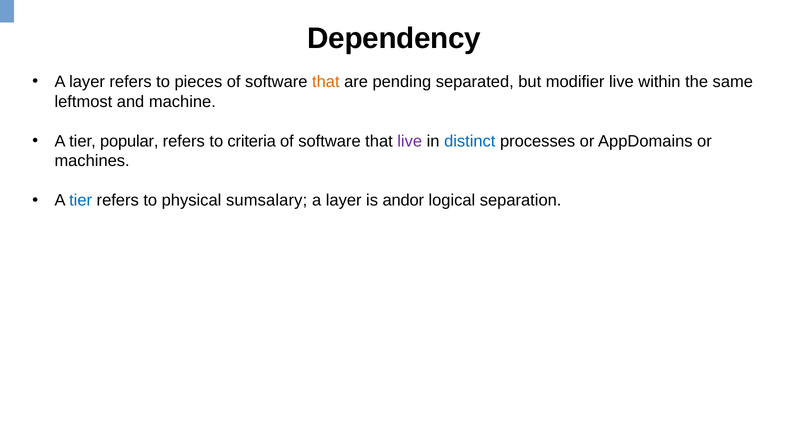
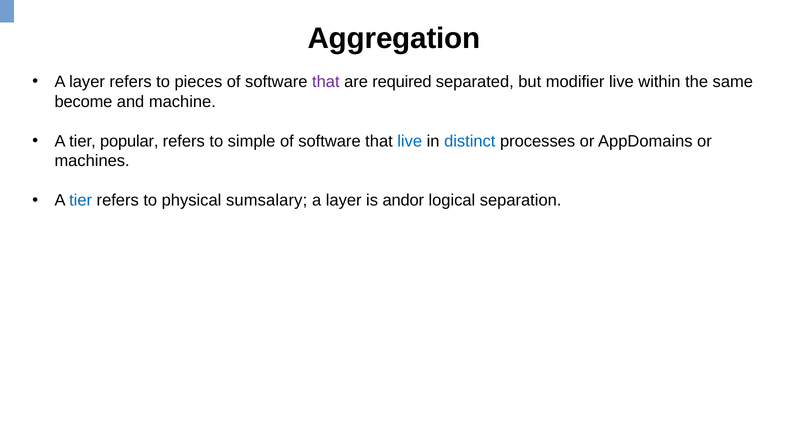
Dependency: Dependency -> Aggregation (394, 38)
that colour: orange -> purple (326, 82)
pending: pending -> required (402, 82)
leftmost: leftmost -> become (83, 102)
criteria: criteria -> simple (252, 141)
live colour: purple -> blue (410, 141)
